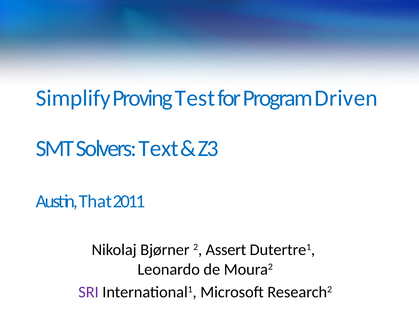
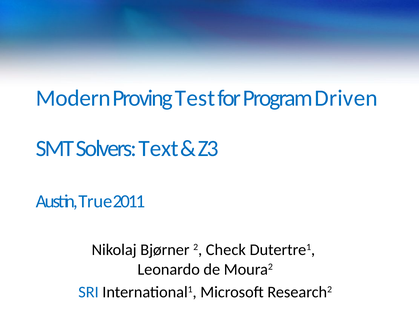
Simplify: Simplify -> Modern (73, 98)
That: That -> True (95, 201)
Assert: Assert -> Check (226, 250)
SRI colour: purple -> blue (88, 292)
